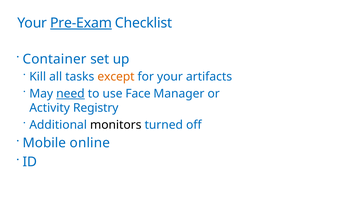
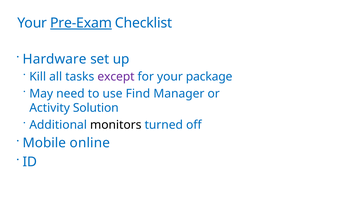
Container: Container -> Hardware (55, 59)
except colour: orange -> purple (116, 77)
artifacts: artifacts -> package (209, 77)
need underline: present -> none (70, 94)
Face: Face -> Find (138, 94)
Registry: Registry -> Solution (96, 108)
